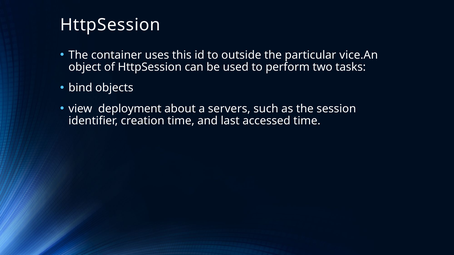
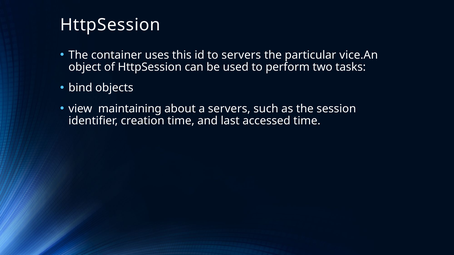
to outside: outside -> servers (241, 55)
deployment: deployment -> maintaining (130, 109)
